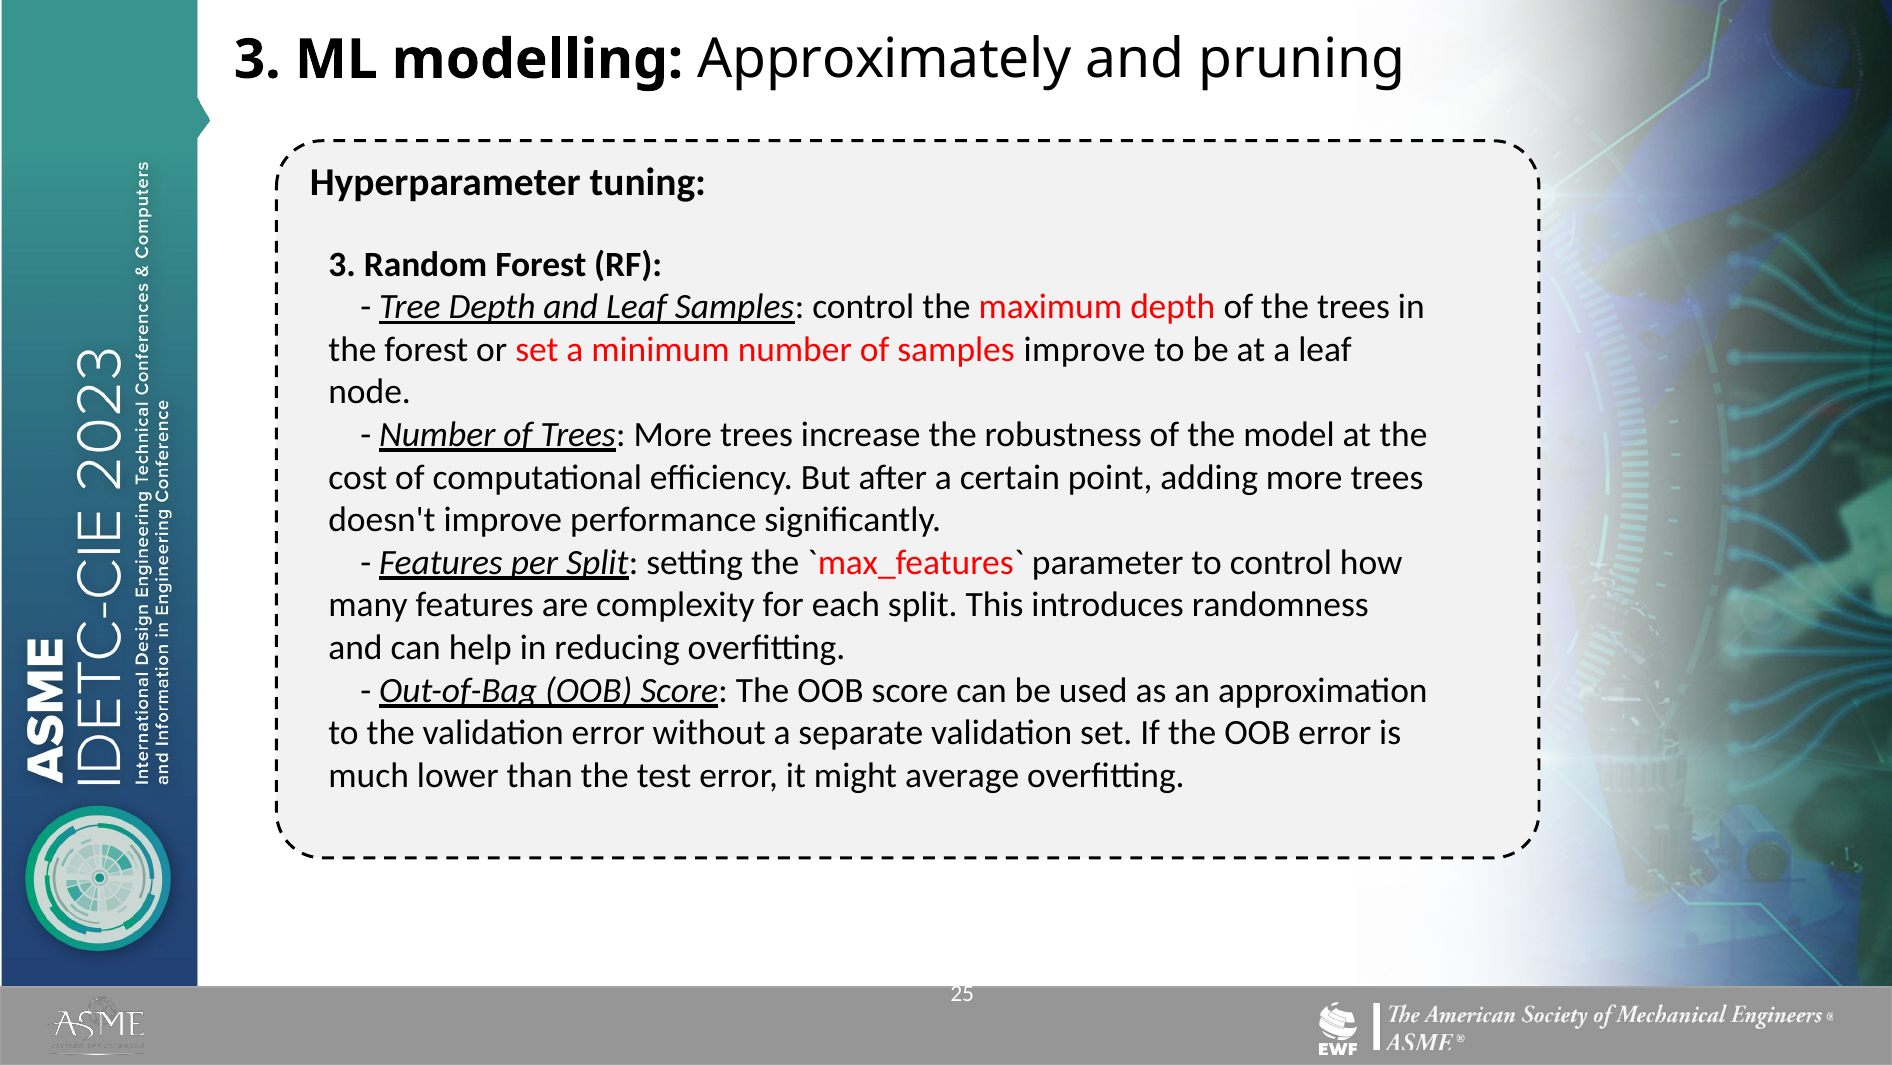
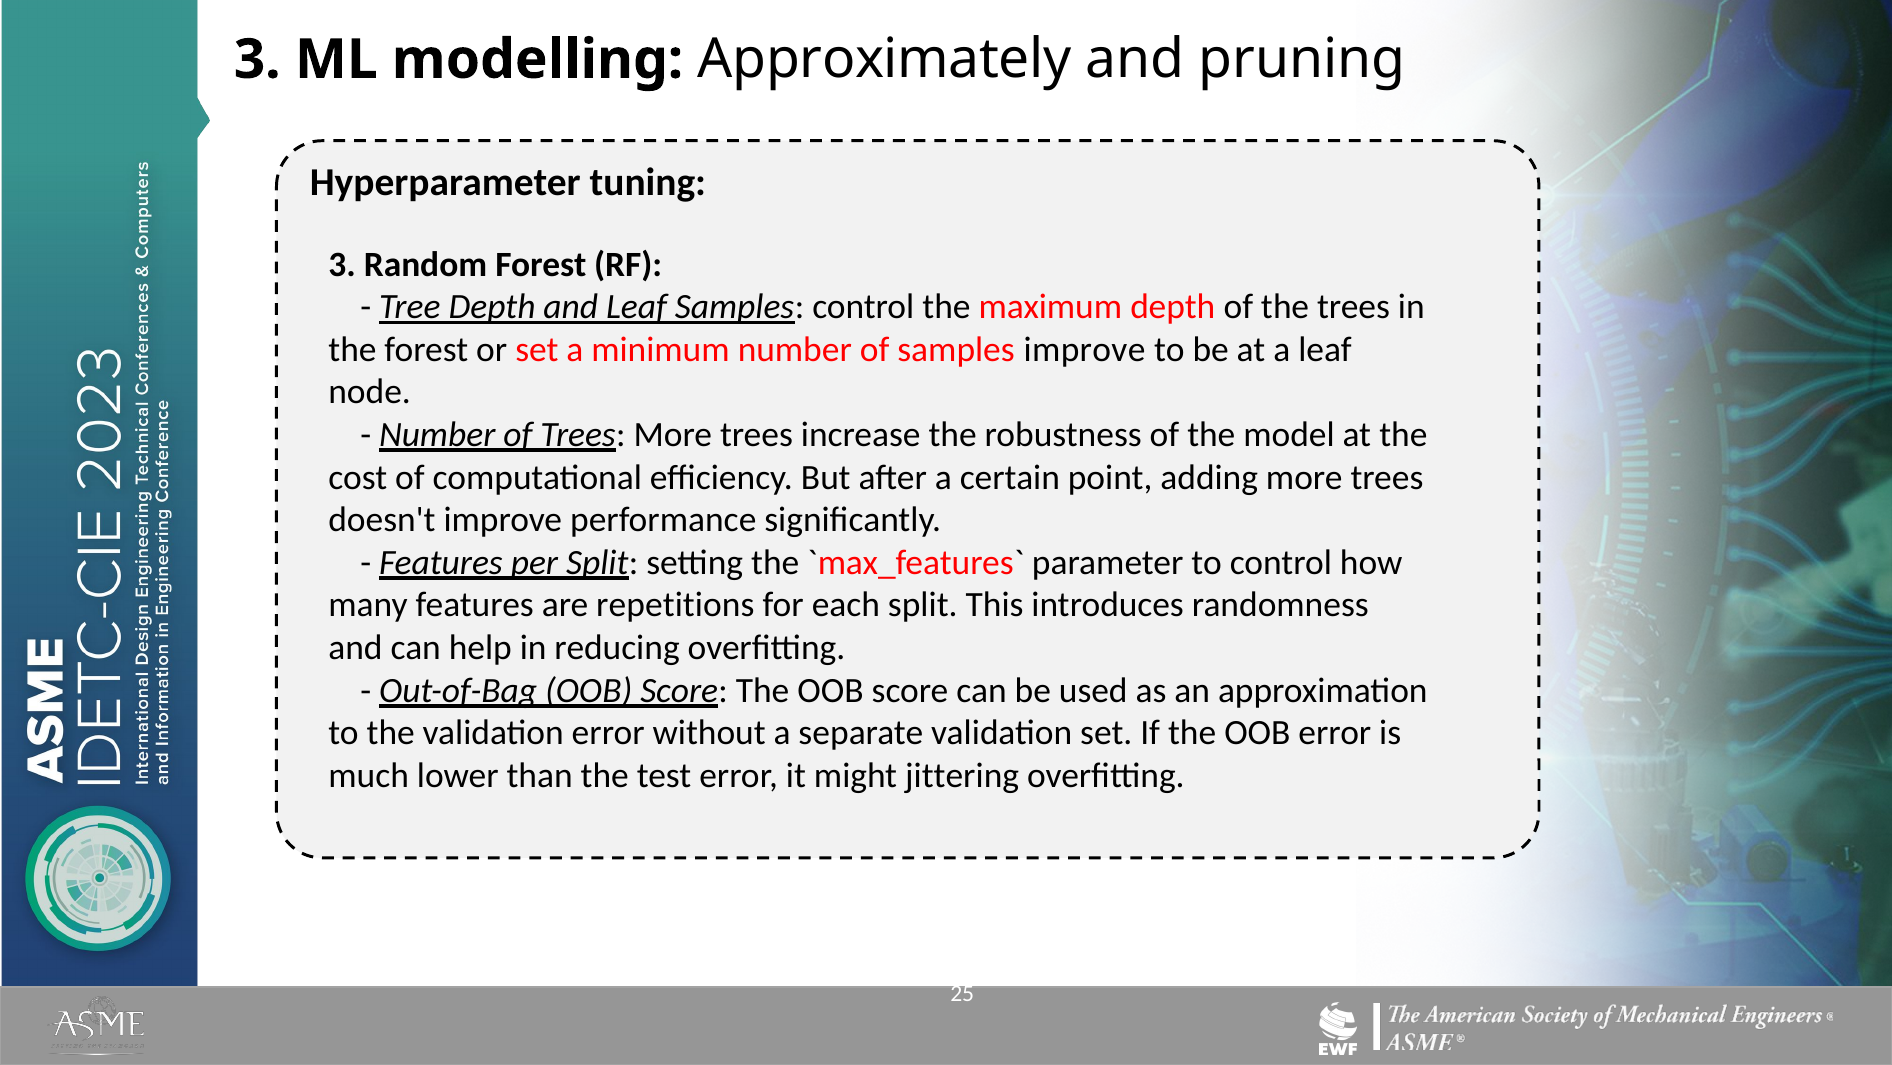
complexity: complexity -> repetitions (675, 605)
average: average -> jittering (962, 775)
